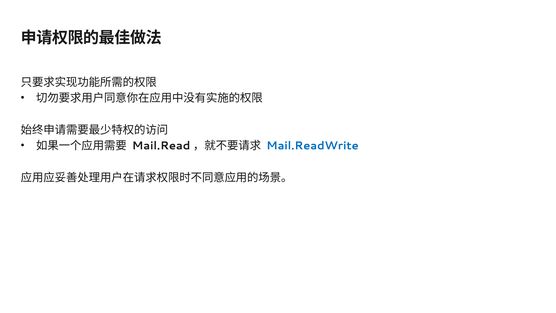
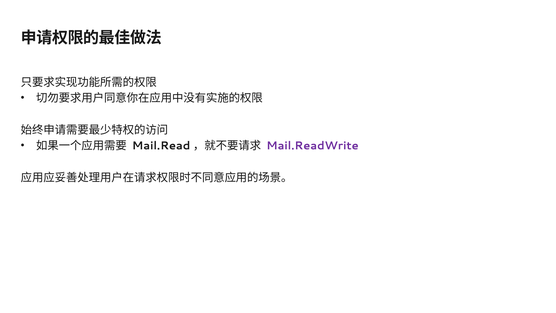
Mail.ReadWrite colour: blue -> purple (312, 146)
